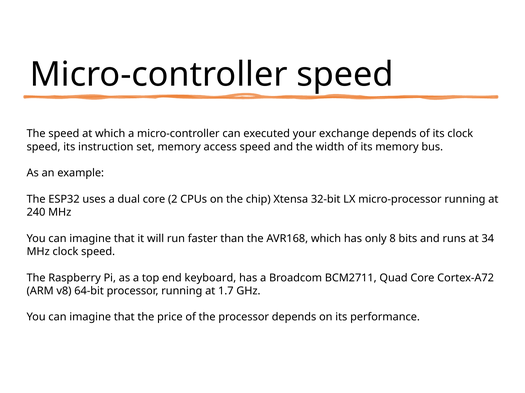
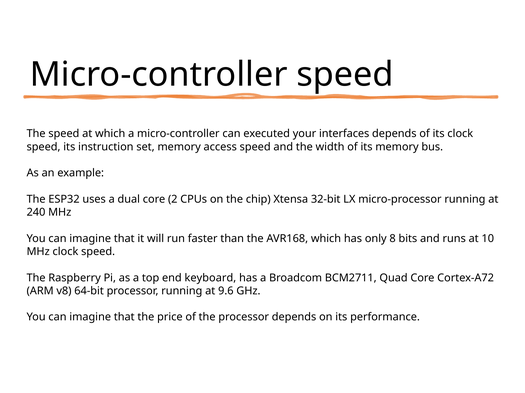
exchange: exchange -> interfaces (344, 134)
34: 34 -> 10 (488, 239)
1.7: 1.7 -> 9.6 (226, 291)
